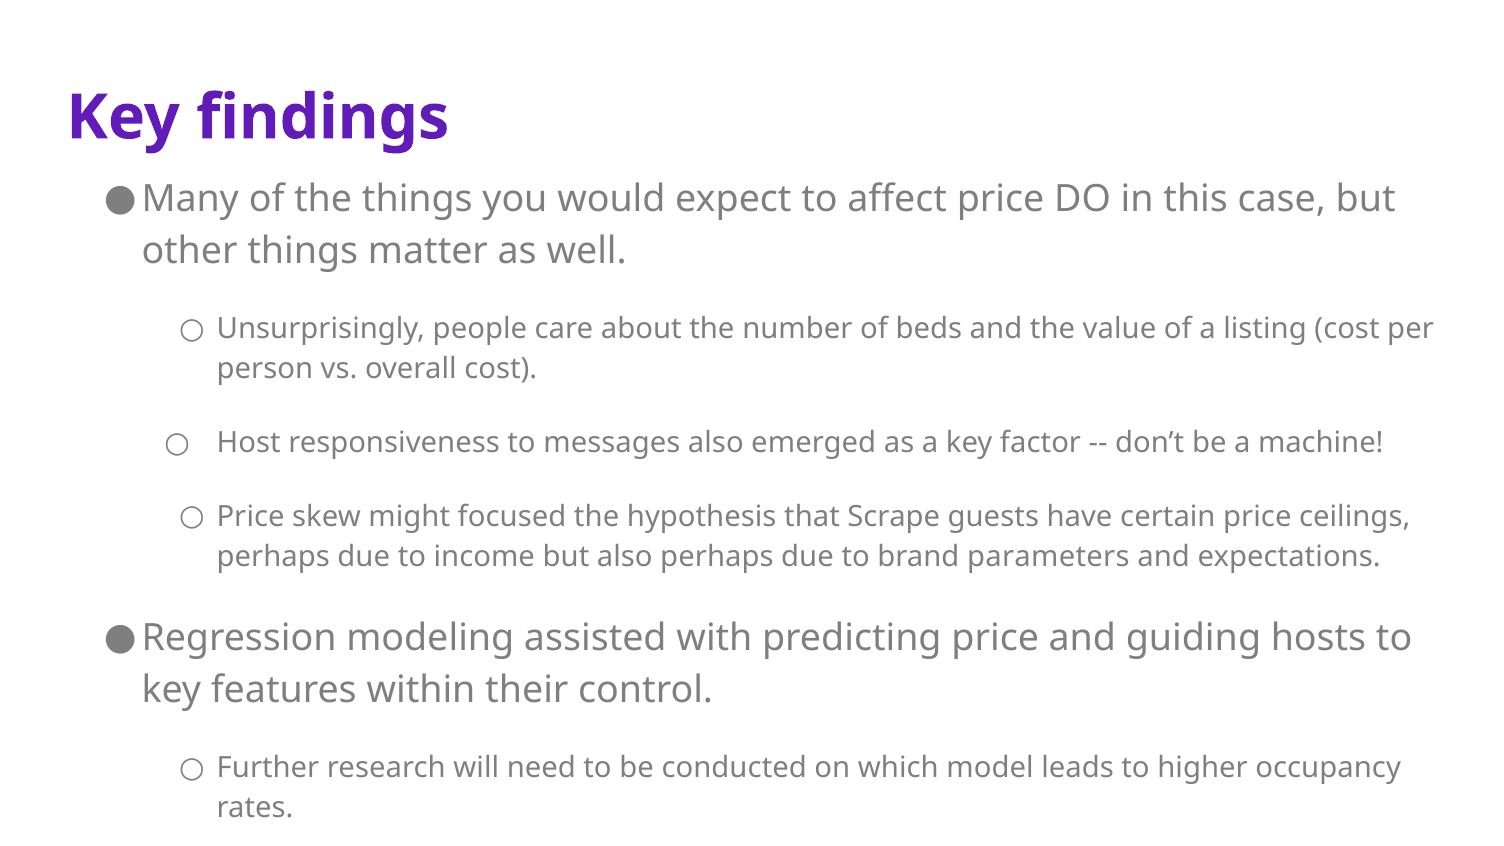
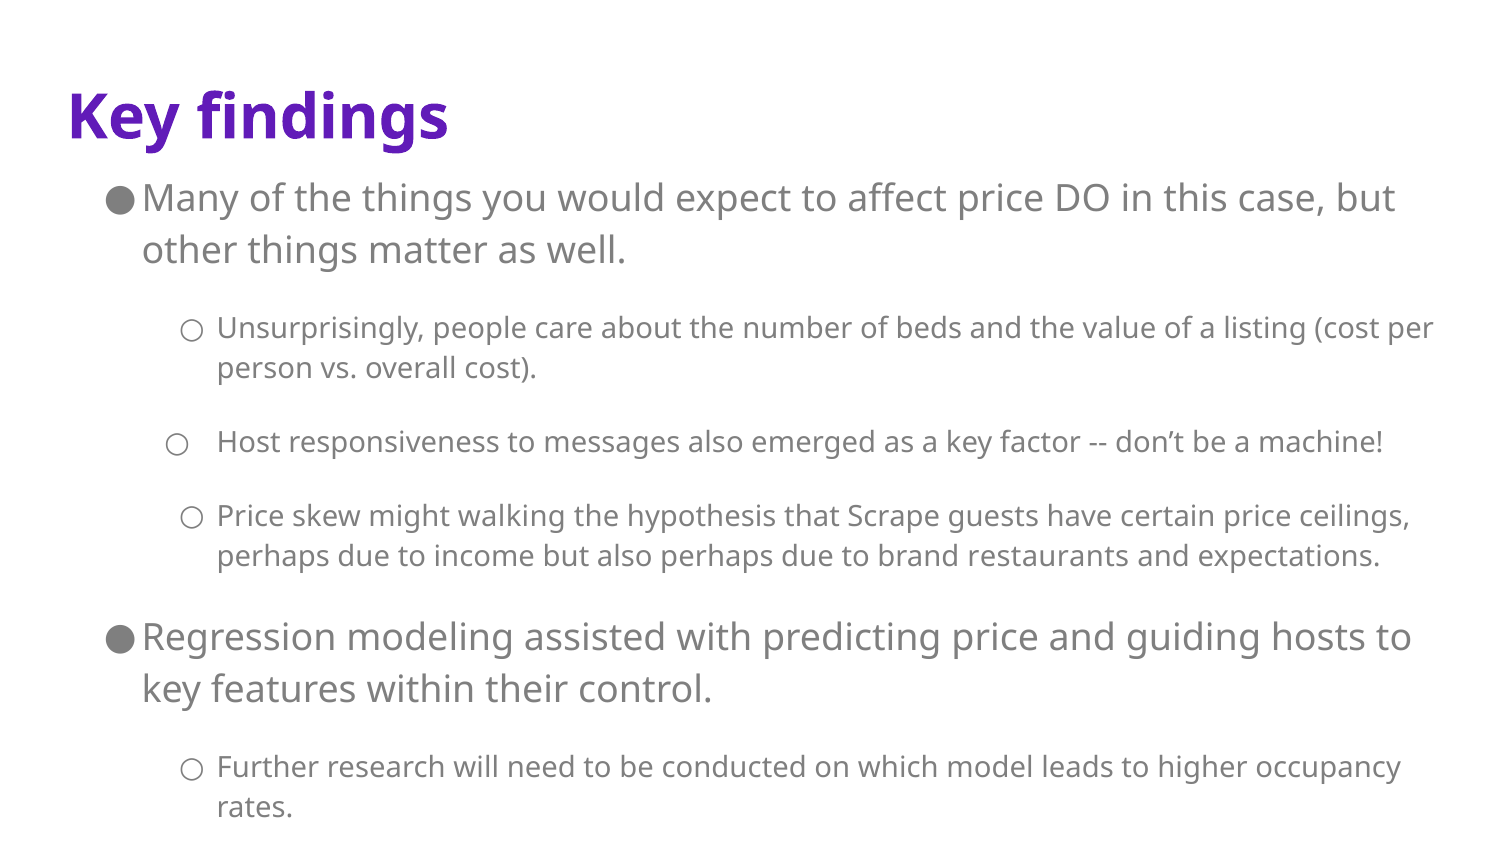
focused: focused -> walking (512, 517)
parameters: parameters -> restaurants (1048, 557)
